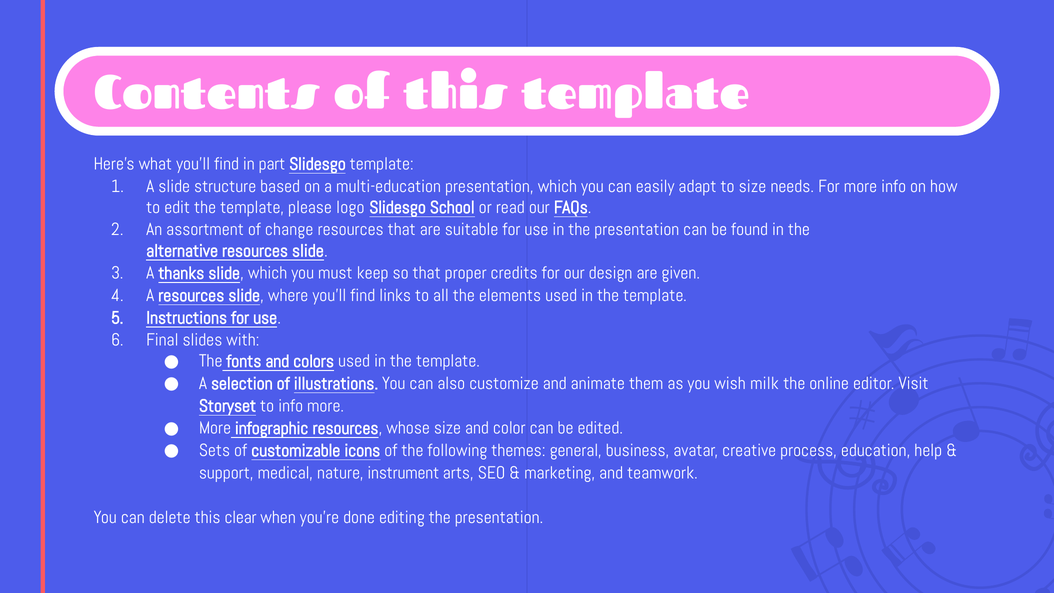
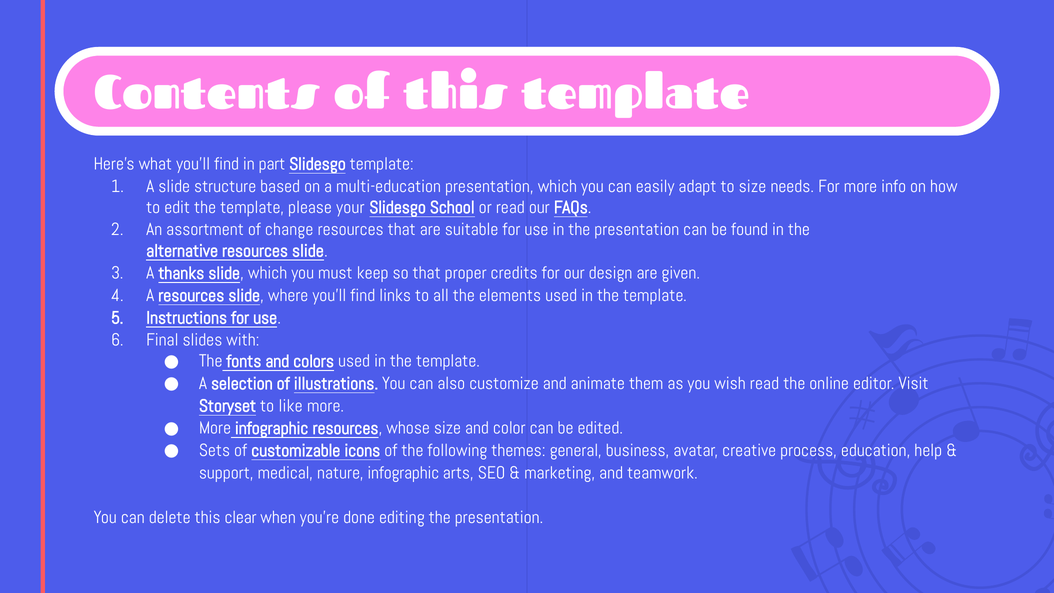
logo: logo -> your (350, 207)
wish milk: milk -> read (764, 383)
to info: info -> like (291, 406)
nature instrument: instrument -> infographic (403, 473)
